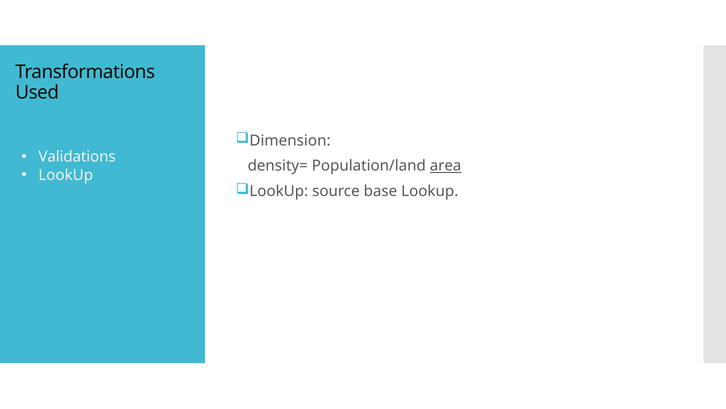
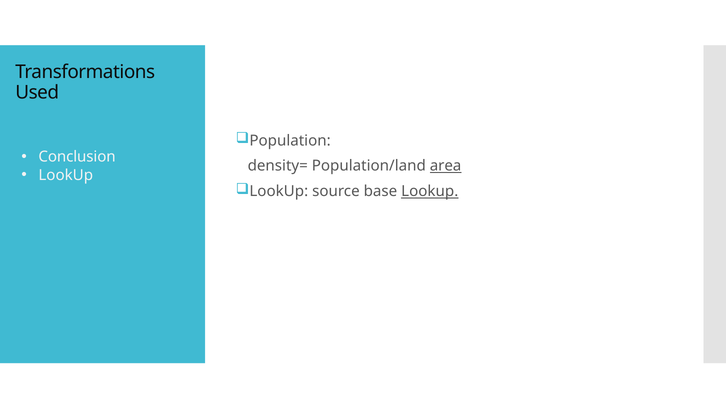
Dimension: Dimension -> Population (290, 140)
Validations: Validations -> Conclusion (77, 157)
Lookup underline: none -> present (430, 191)
